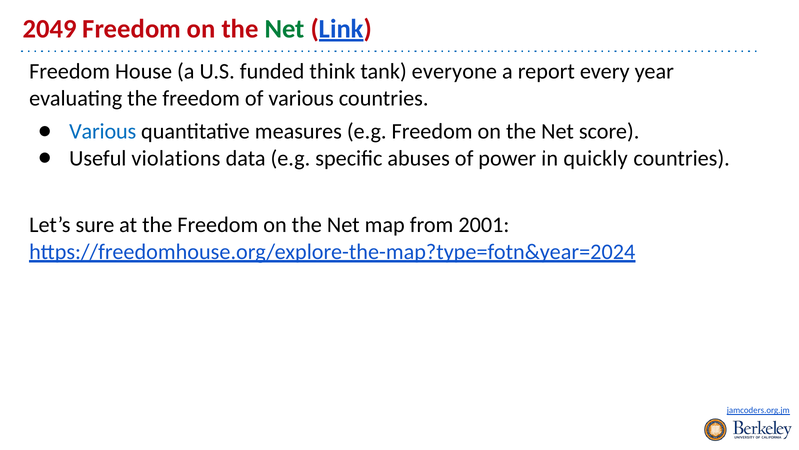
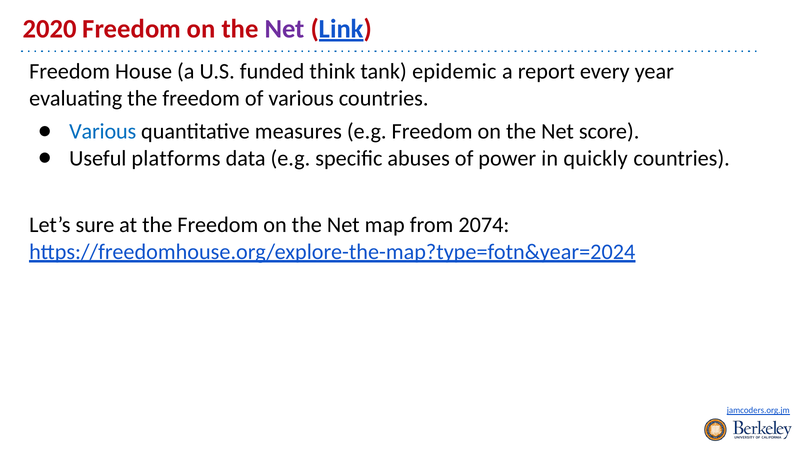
2049: 2049 -> 2020 (50, 29)
Net colour: green -> purple (285, 29)
everyone: everyone -> epidemic (454, 72)
violations: violations -> platforms (176, 158)
2001: 2001 -> 2074 (484, 225)
